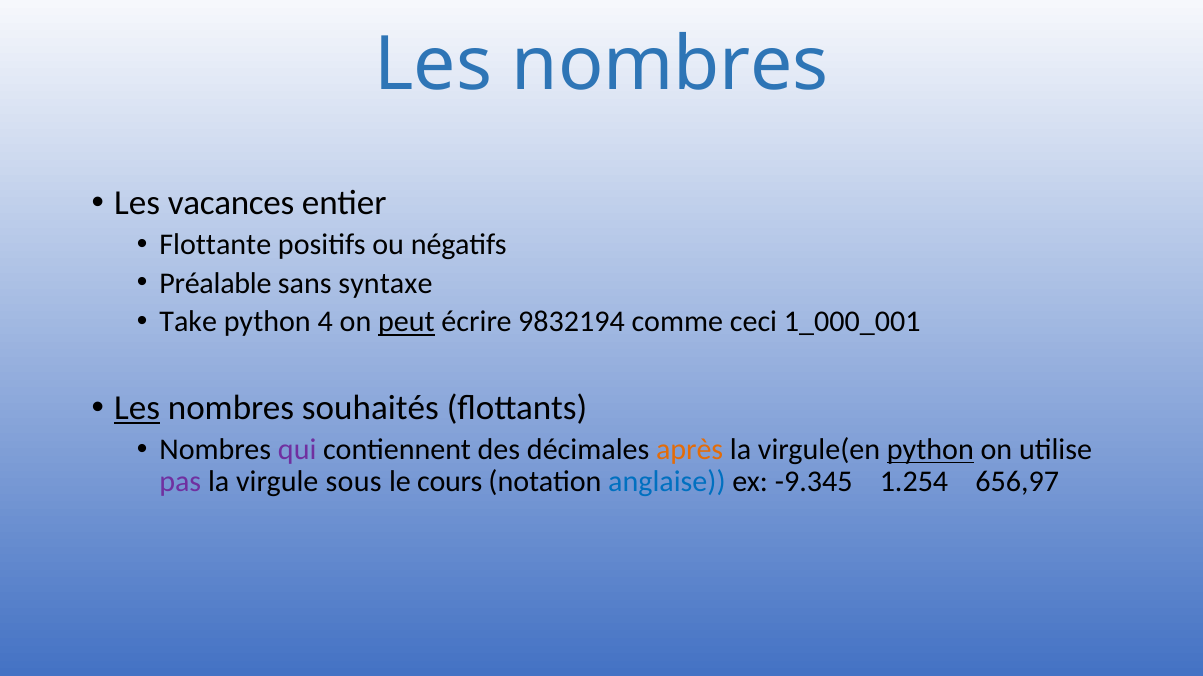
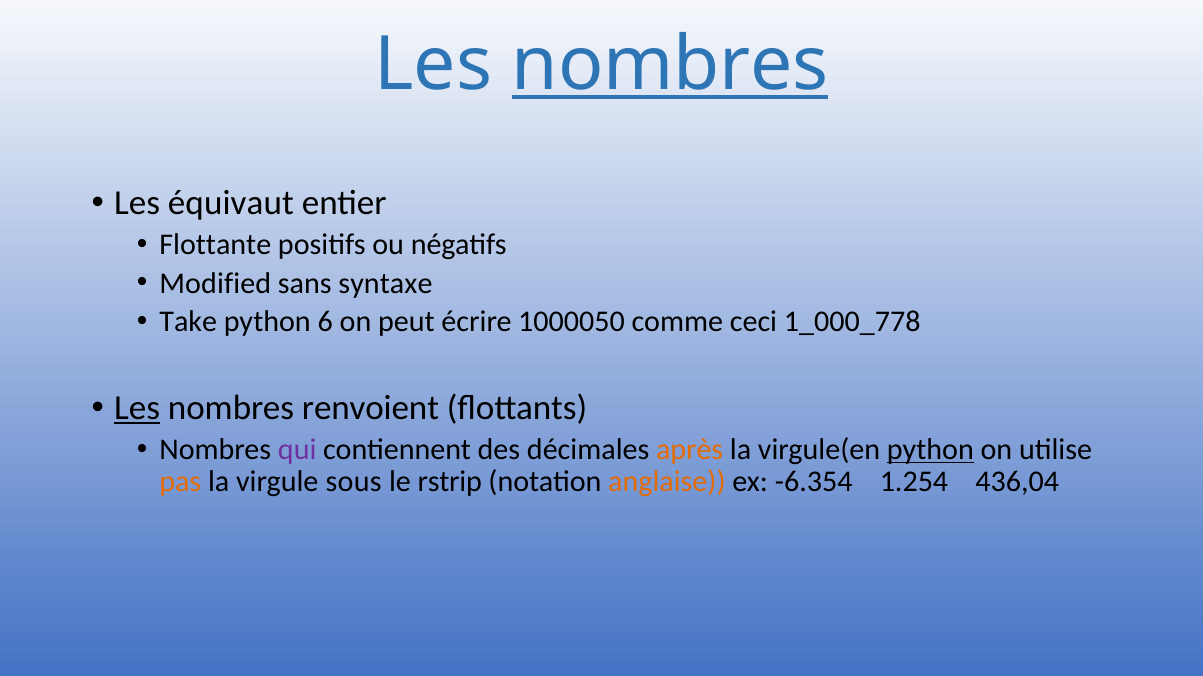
nombres underline: none -> present (670, 65)
vacances: vacances -> équivaut (231, 203)
Préalable: Préalable -> Modified (215, 284)
4: 4 -> 6 (325, 322)
peut underline: present -> none (406, 322)
9832194: 9832194 -> 1000050 (572, 322)
1_000_001: 1_000_001 -> 1_000_778 (852, 322)
souhaités: souhaités -> renvoient (370, 409)
pas colour: purple -> orange (180, 483)
cours: cours -> rstrip (450, 483)
anglaise colour: blue -> orange (667, 483)
-9.345: -9.345 -> -6.354 (814, 483)
656,97: 656,97 -> 436,04 (1017, 483)
